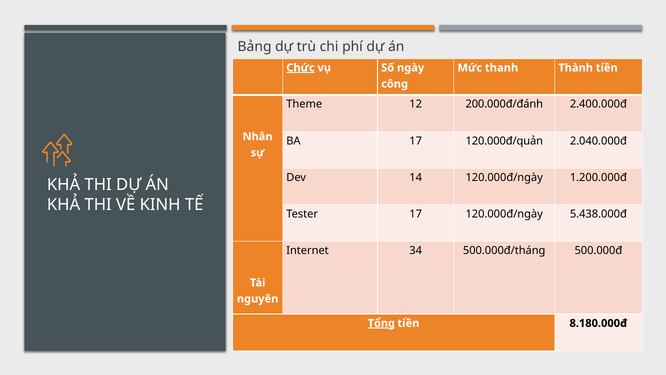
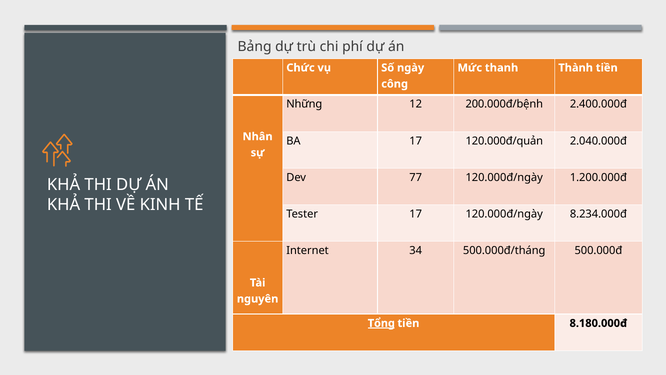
Chức underline: present -> none (300, 68)
Theme: Theme -> Những (304, 104)
200.000đ/đánh: 200.000đ/đánh -> 200.000đ/bệnh (504, 104)
14: 14 -> 77 (416, 177)
5.438.000đ: 5.438.000đ -> 8.234.000đ (598, 214)
